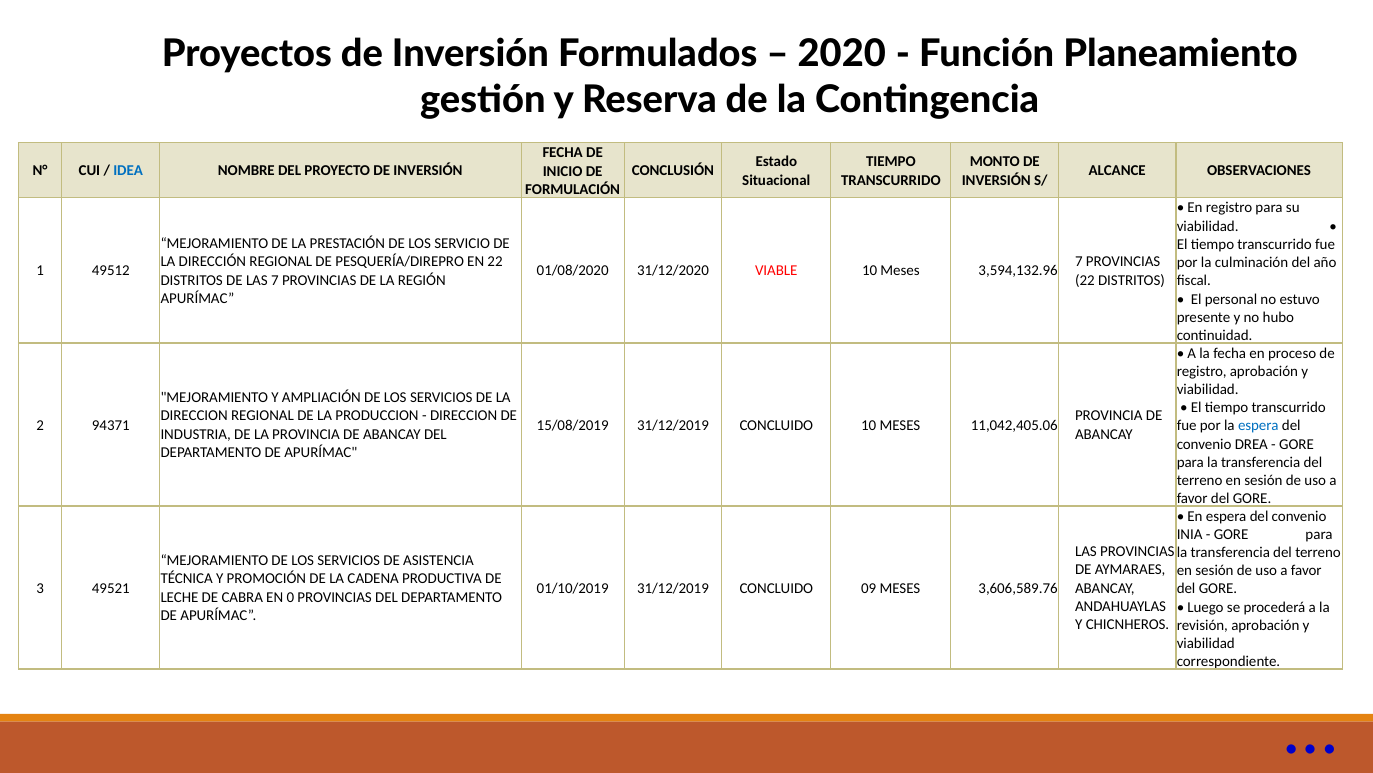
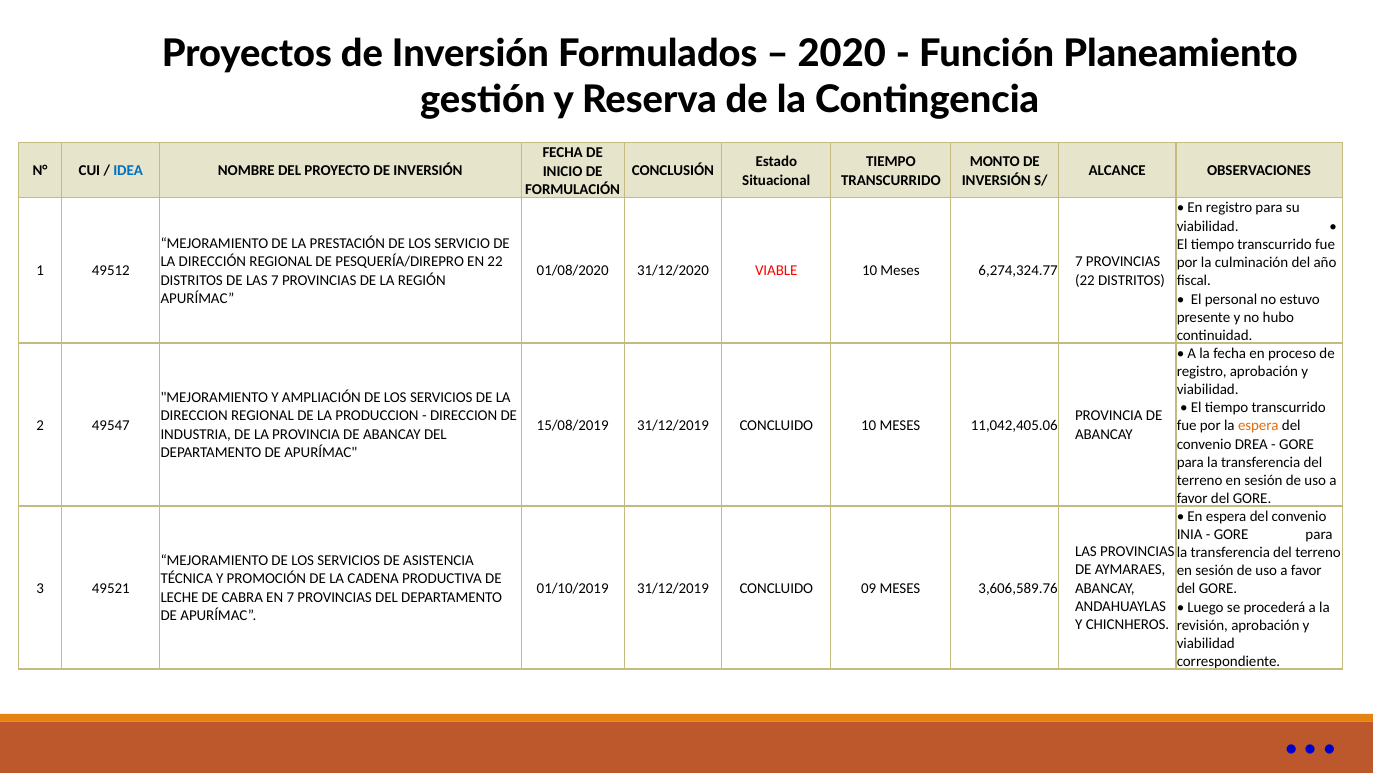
3,594,132.96: 3,594,132.96 -> 6,274,324.77 (1018, 271)
94371: 94371 -> 49547 (111, 425)
espera colour: blue -> orange (1258, 426)
EN 0: 0 -> 7 (290, 597)
